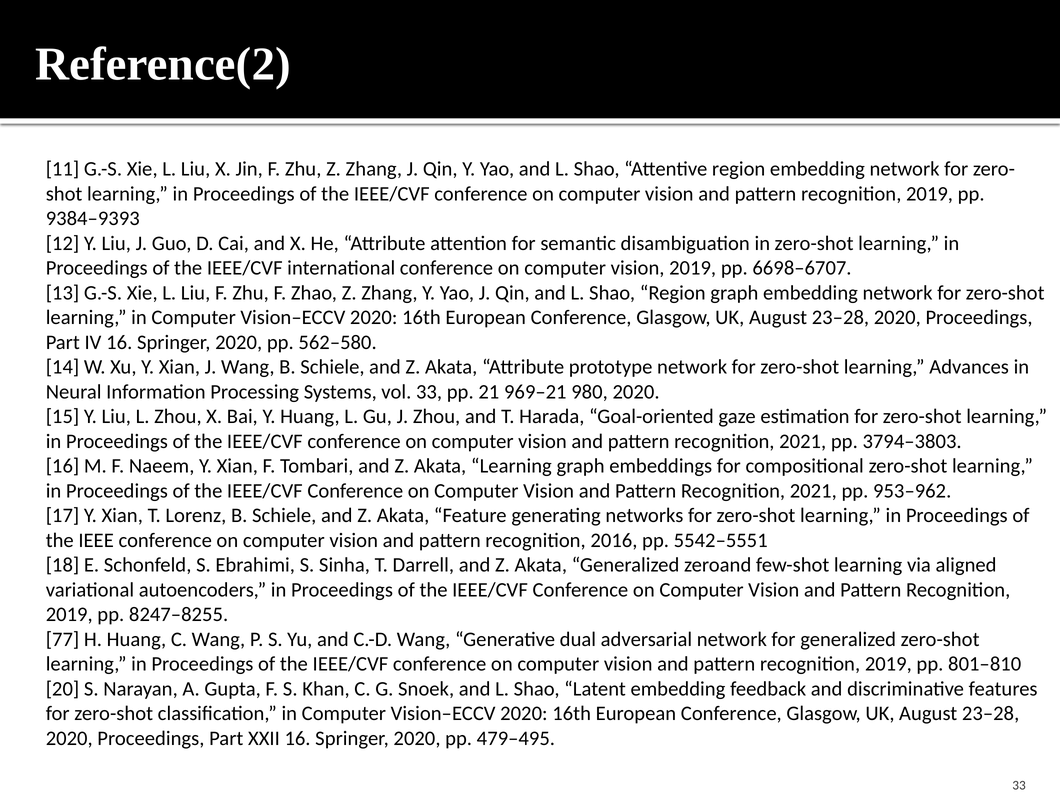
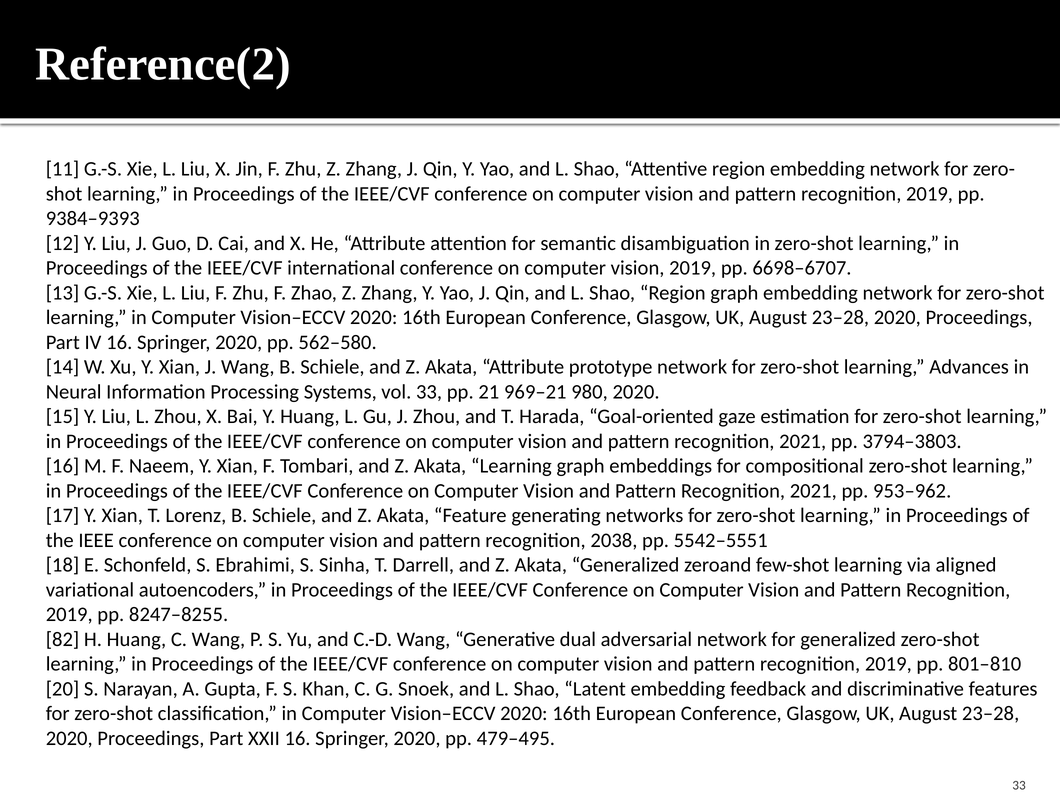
2016: 2016 -> 2038 (614, 540)
77: 77 -> 82 (63, 639)
